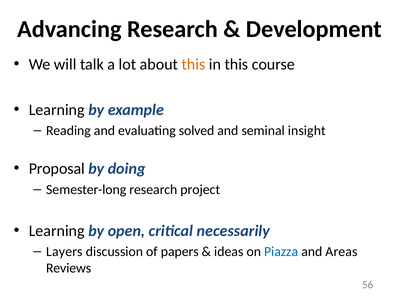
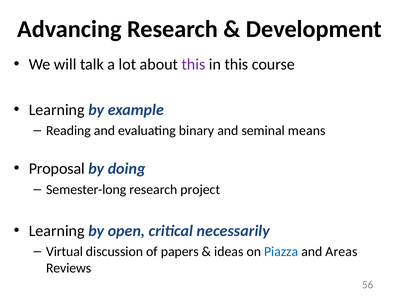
this colour: orange -> purple (193, 64)
solved: solved -> binary (197, 130)
insight: insight -> means (307, 130)
Layers: Layers -> Virtual (65, 251)
